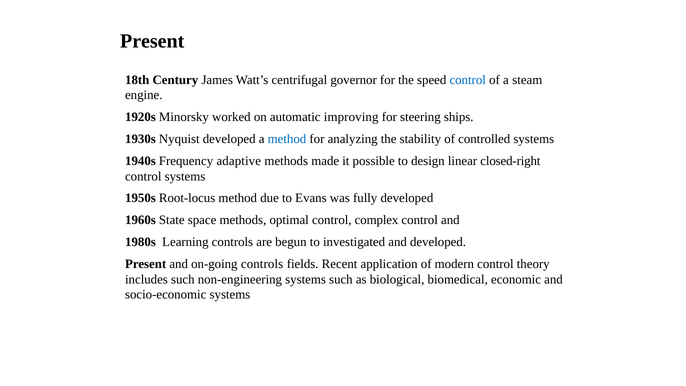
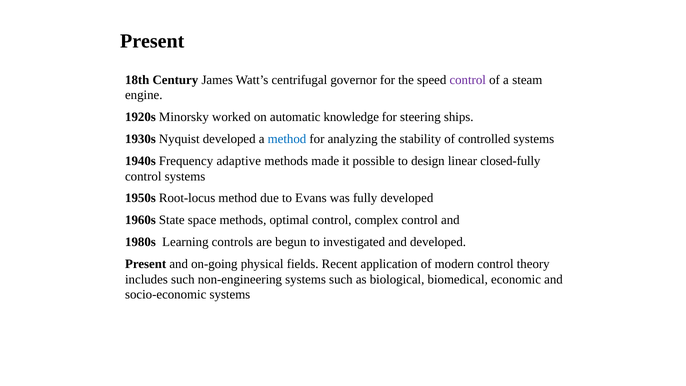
control colour: blue -> purple (468, 80)
improving: improving -> knowledge (351, 117)
closed-right: closed-right -> closed-fully (510, 161)
on-going controls: controls -> physical (262, 264)
